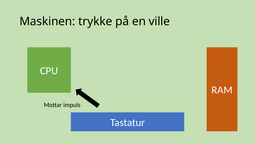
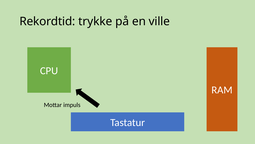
Maskinen: Maskinen -> Rekordtid (47, 21)
